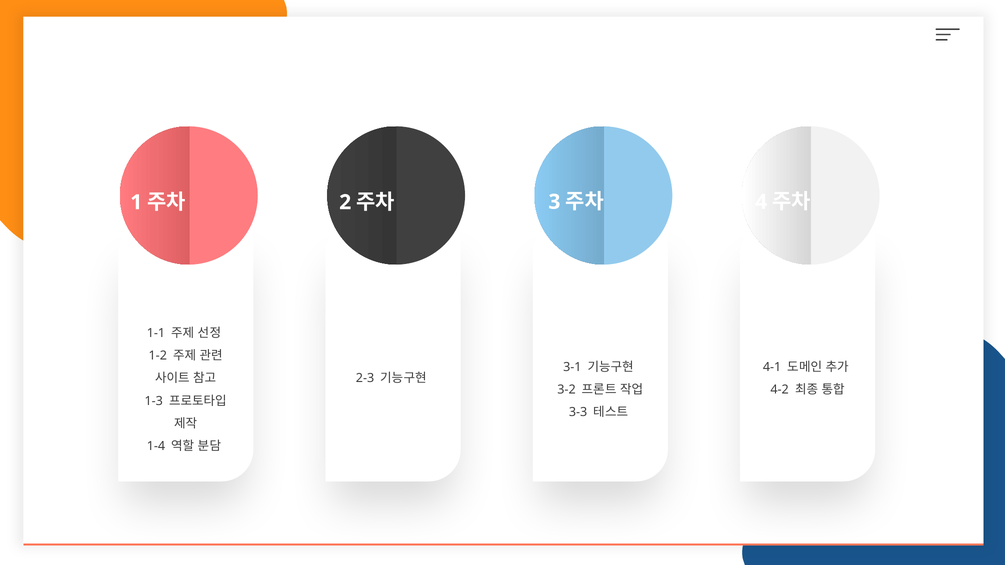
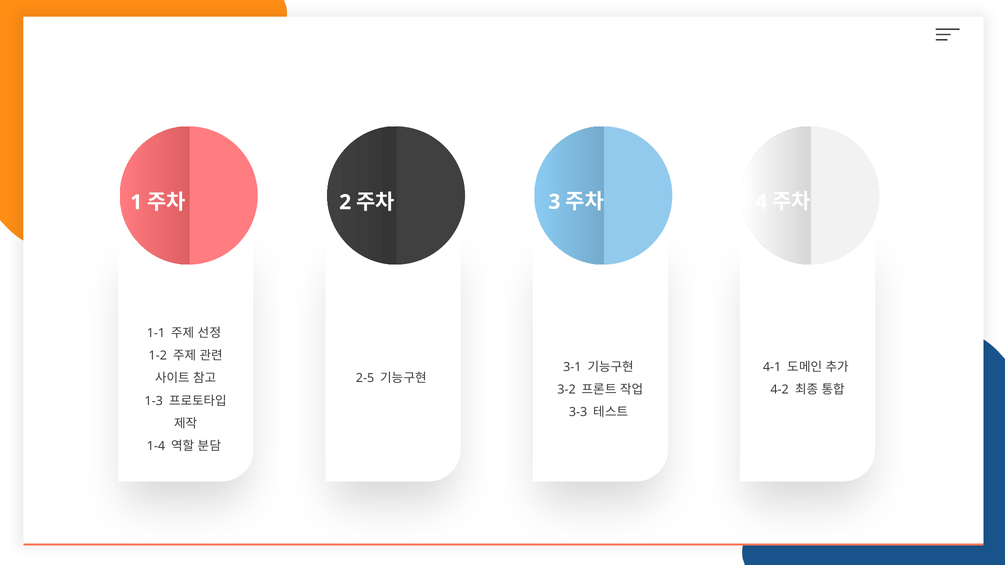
2-3: 2-3 -> 2-5 (365, 379)
